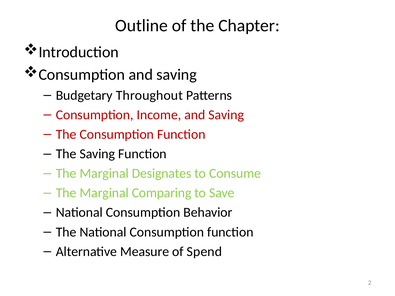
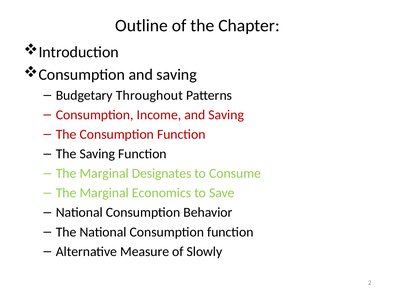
Comparing: Comparing -> Economics (162, 193)
Spend: Spend -> Slowly (204, 252)
